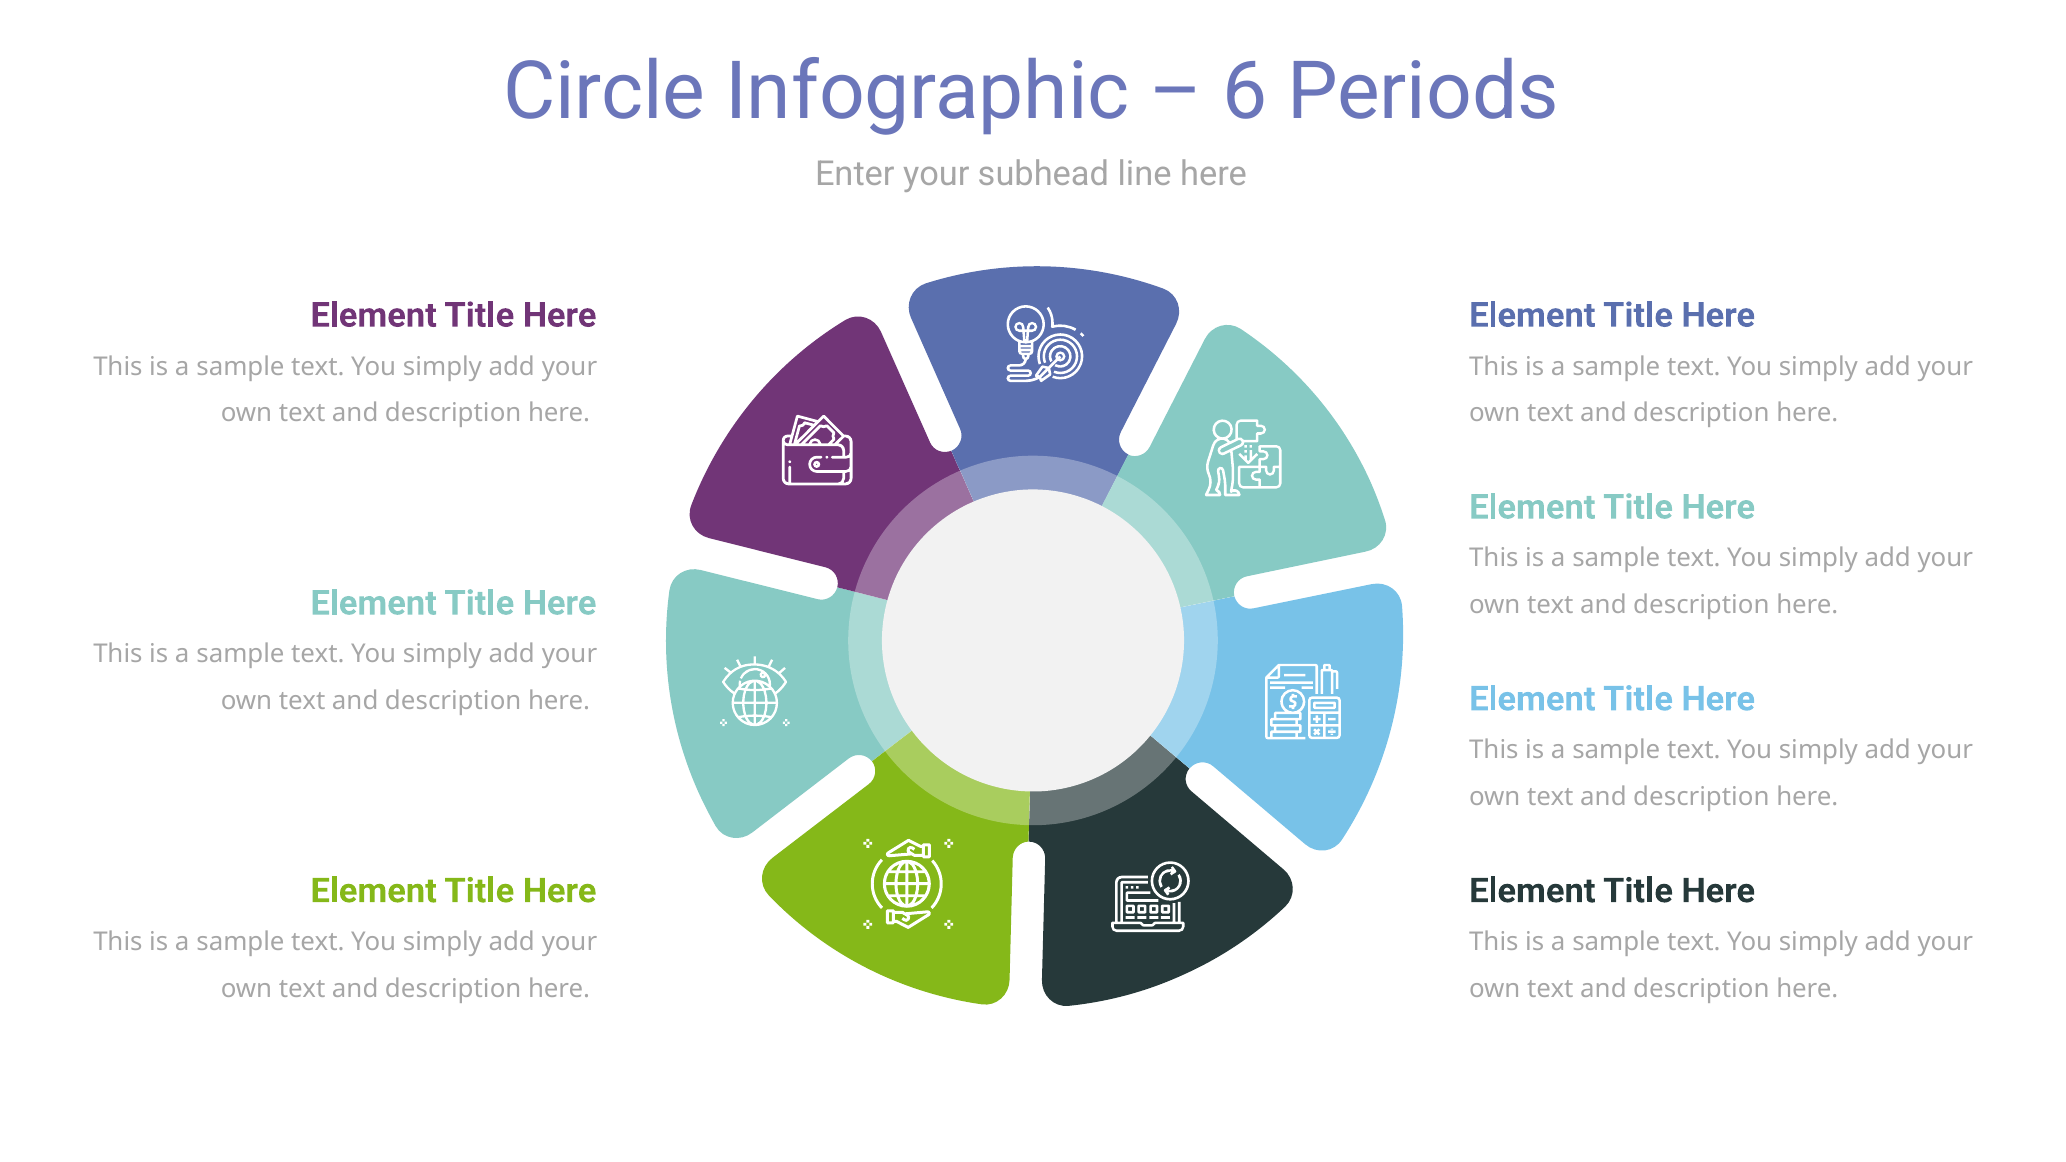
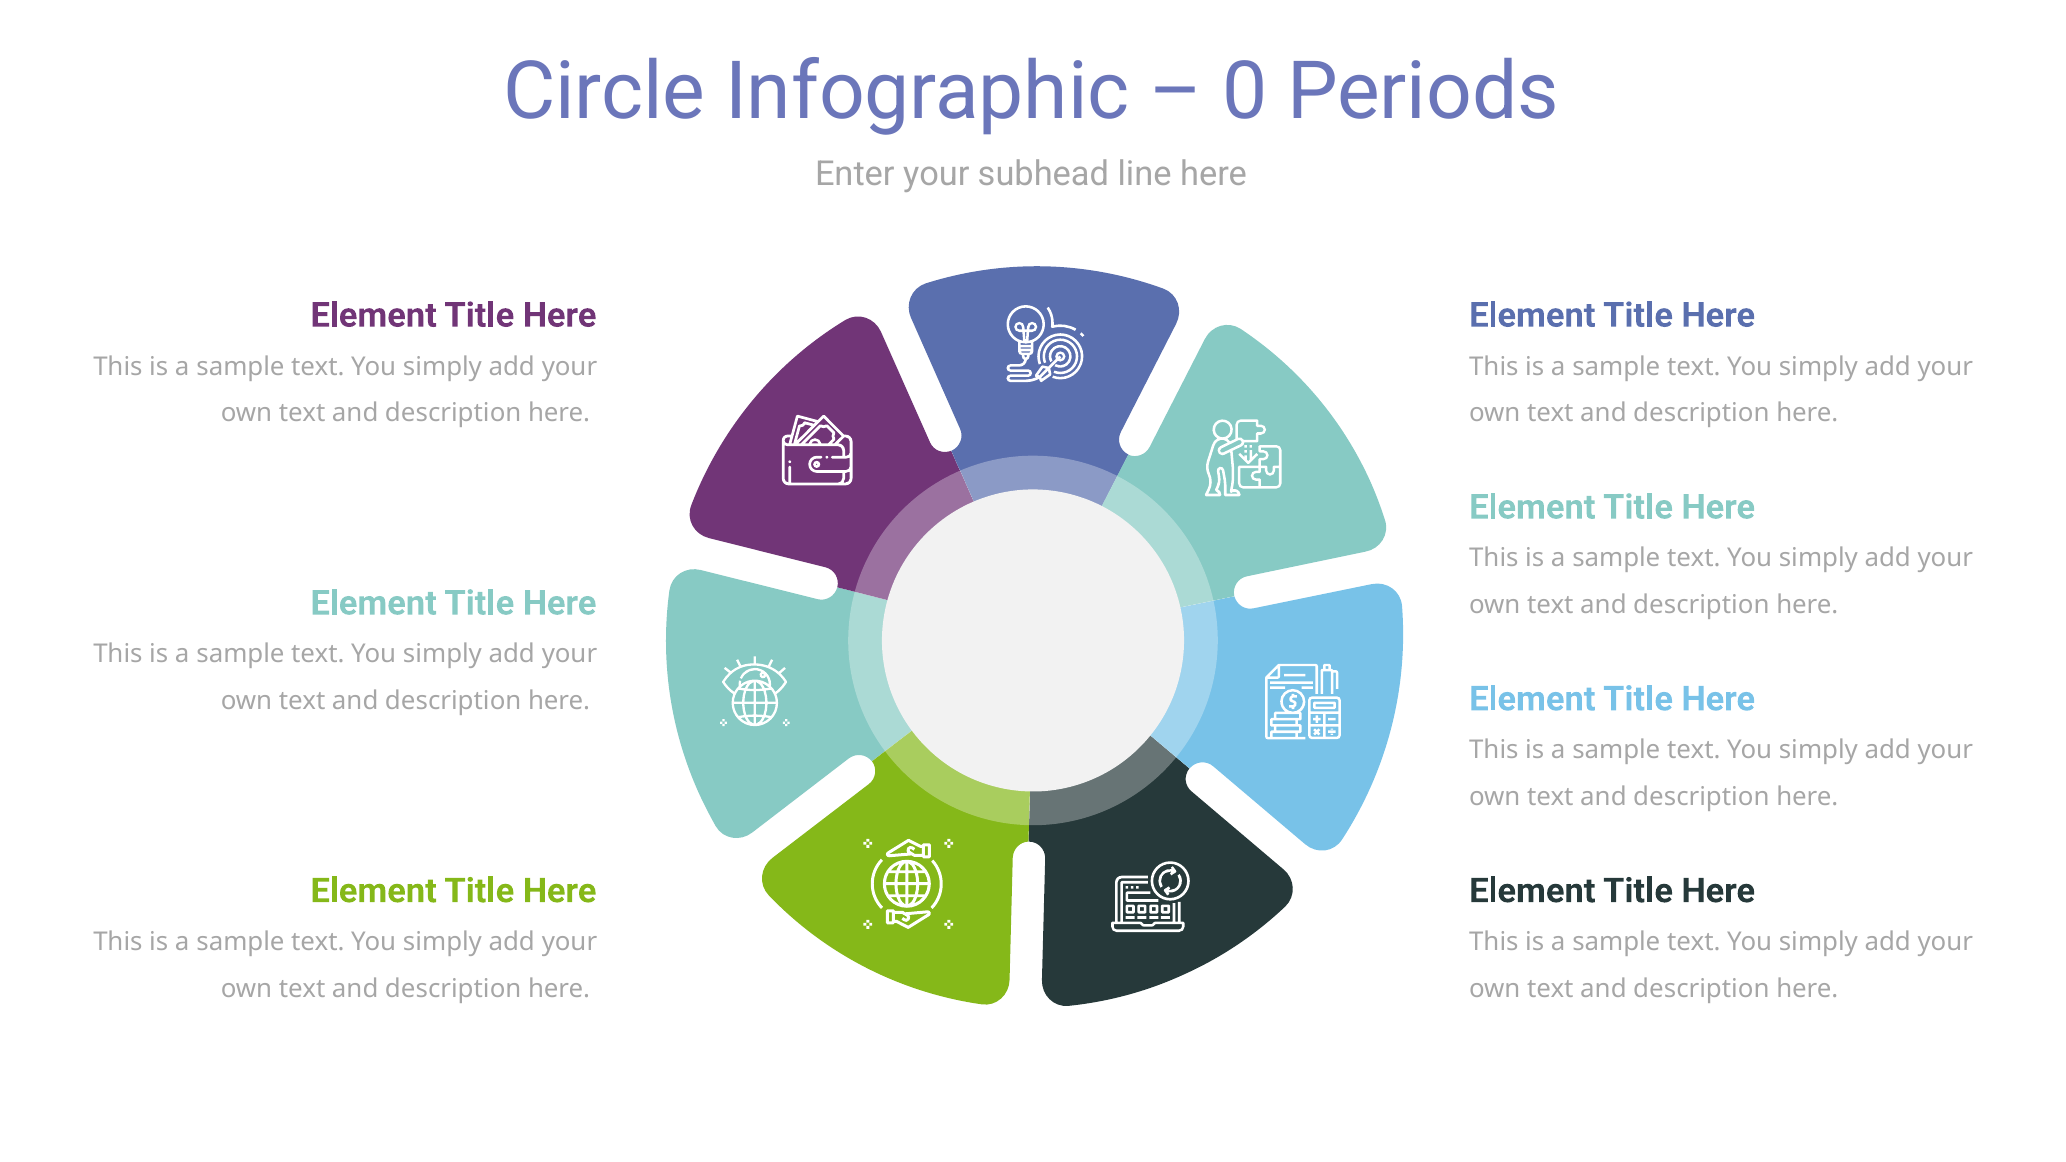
6: 6 -> 0 (1245, 92)
